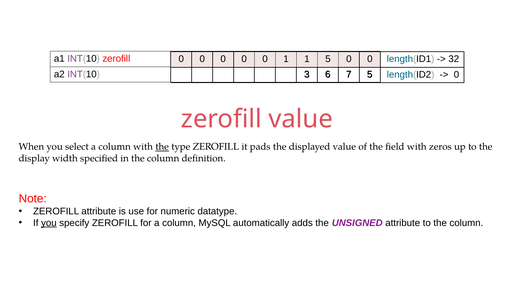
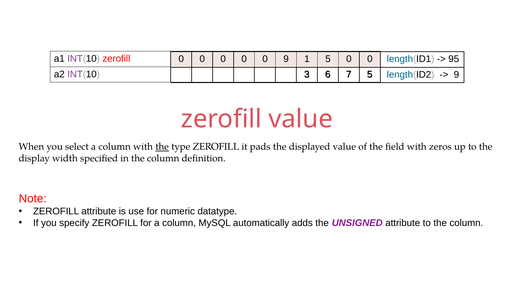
0 1: 1 -> 9 (286, 59)
32: 32 -> 95 (454, 59)
0: 0 -> 9 (456, 75)
you underline: present -> none (49, 223)
